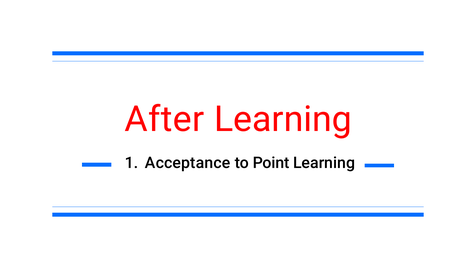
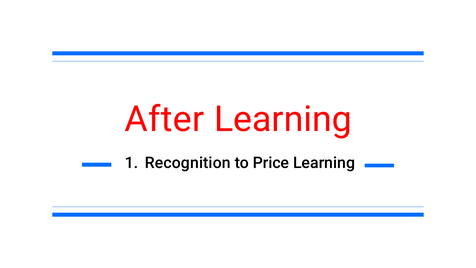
Acceptance: Acceptance -> Recognition (188, 163)
Point: Point -> Price (271, 163)
